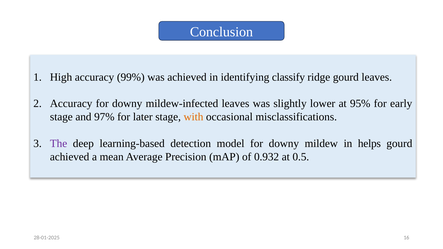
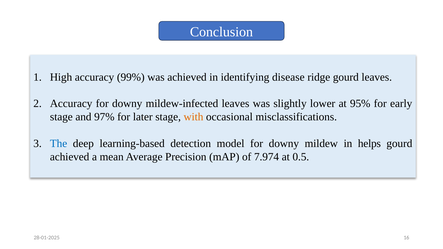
classify: classify -> disease (288, 77)
The colour: purple -> blue (59, 144)
0.932: 0.932 -> 7.974 (267, 157)
